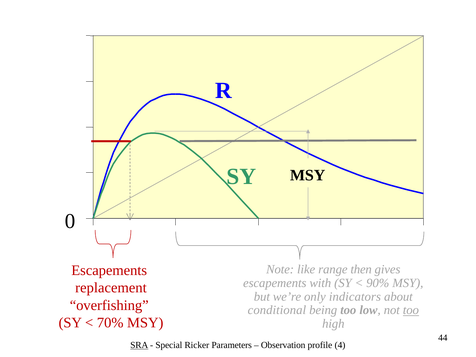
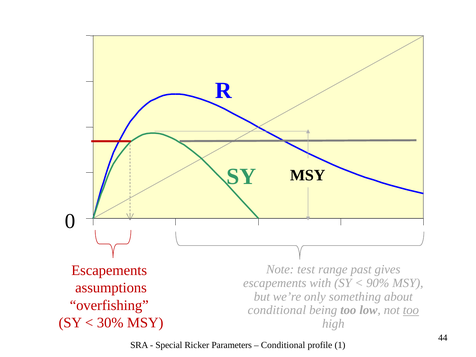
like: like -> test (306, 269)
then: then -> past (361, 269)
replacement: replacement -> assumptions (111, 288)
indicators: indicators -> something (355, 297)
70%: 70% -> 30% (110, 323)
SRA underline: present -> none (139, 345)
Observation: Observation -> Conditional (283, 345)
4: 4 -> 1 (340, 345)
